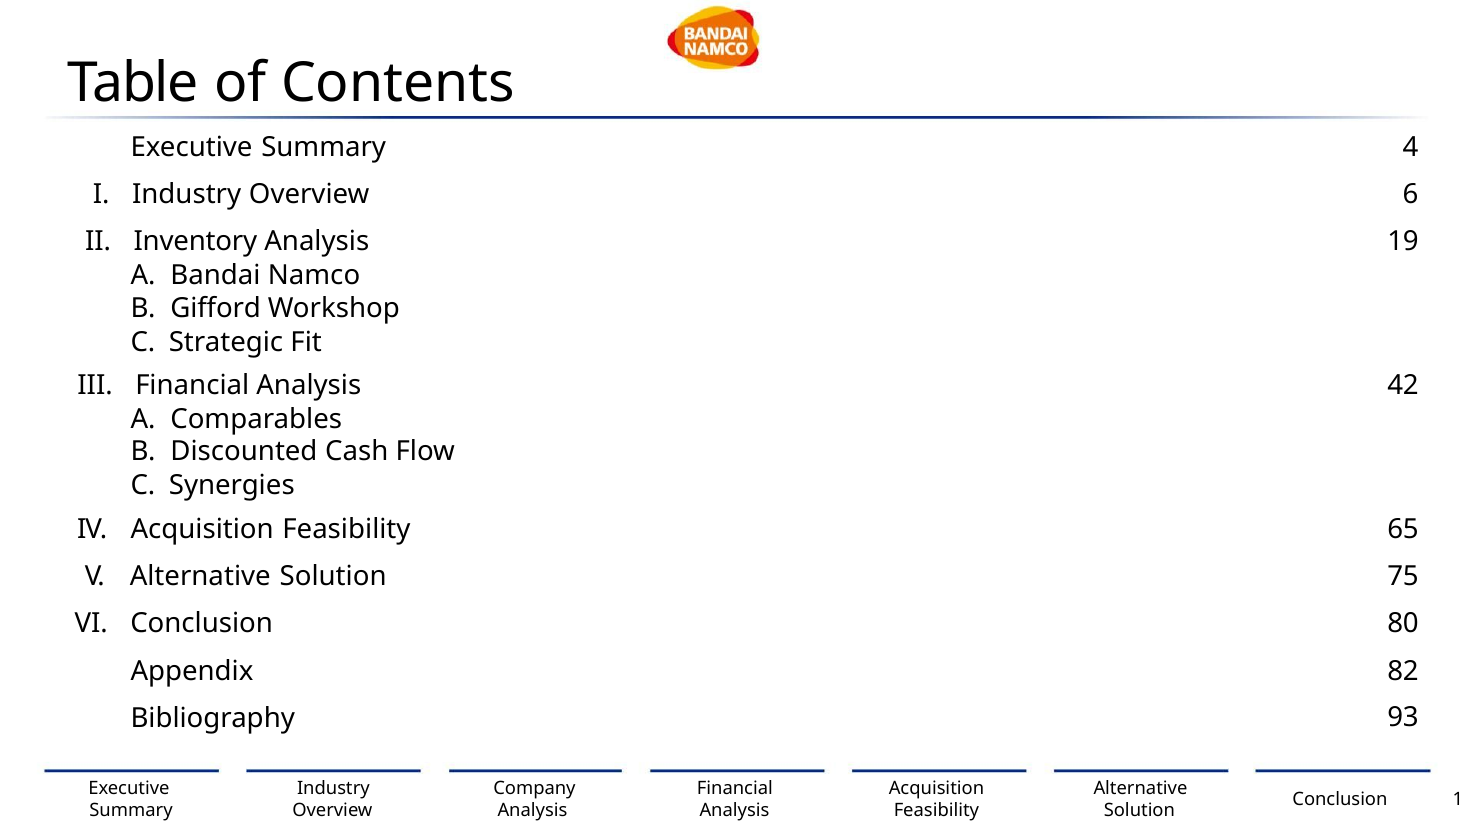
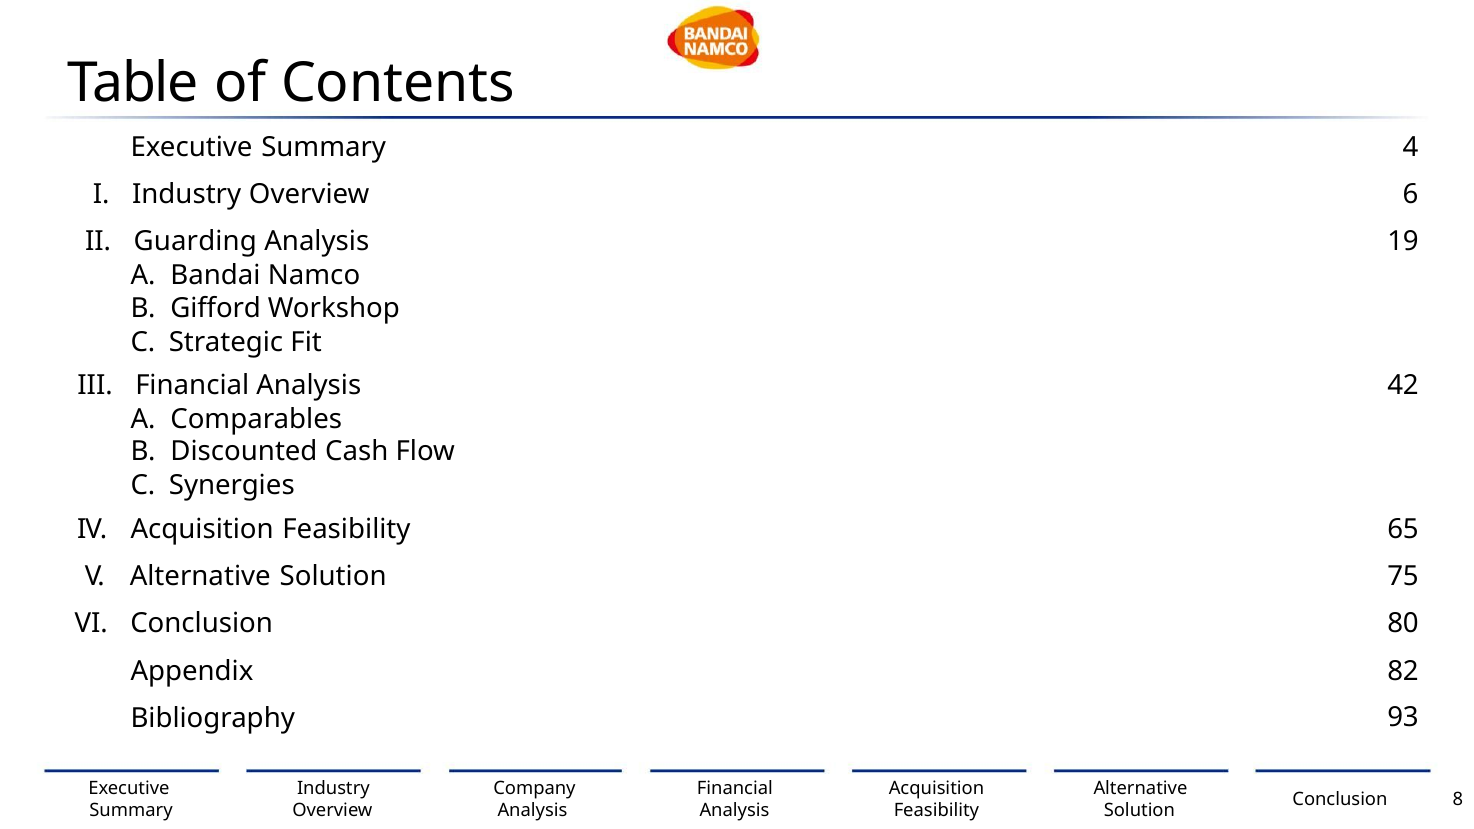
Inventory: Inventory -> Guarding (195, 242)
1: 1 -> 8 (1458, 799)
